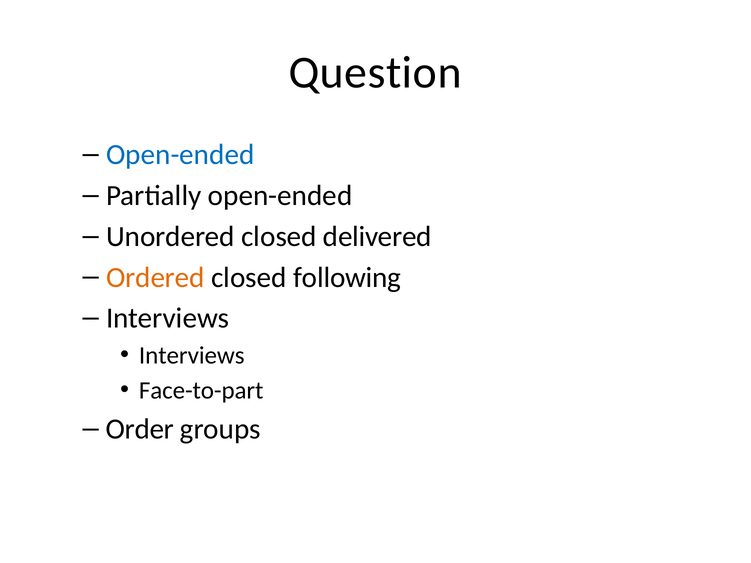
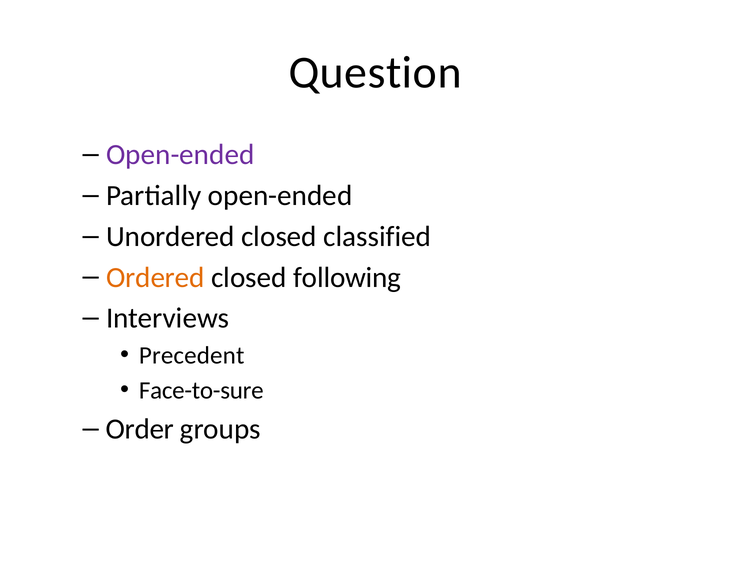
Open-ended colour: blue -> purple (180, 155)
delivered: delivered -> classified (377, 237)
Interviews: Interviews -> Precedent (192, 356)
Face-to-part: Face-to-part -> Face-to-sure (201, 391)
